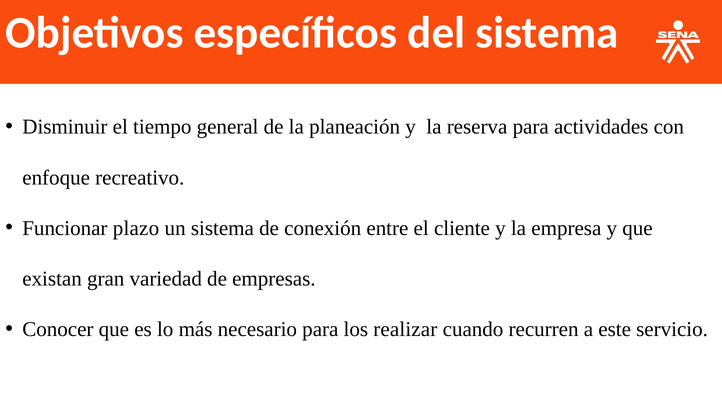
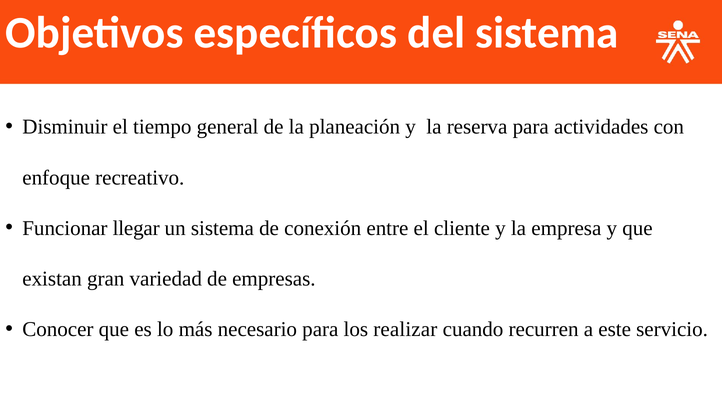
plazo: plazo -> llegar (136, 228)
